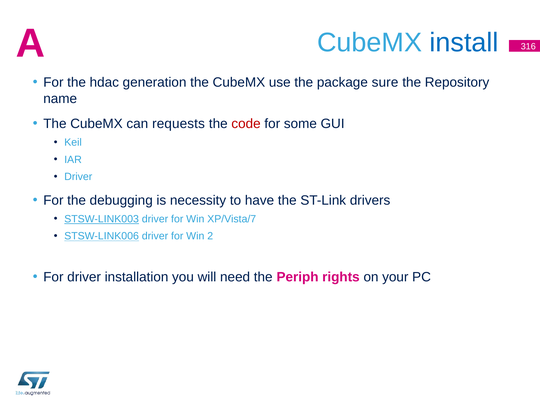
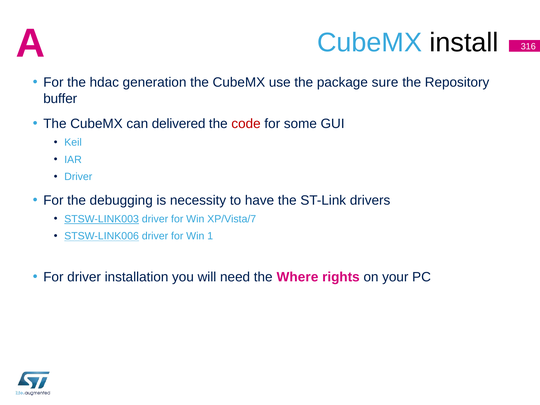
install colour: blue -> black (464, 42)
name: name -> buffer (60, 99)
requests: requests -> delivered (179, 124)
2: 2 -> 1 (210, 236)
Periph: Periph -> Where (297, 277)
